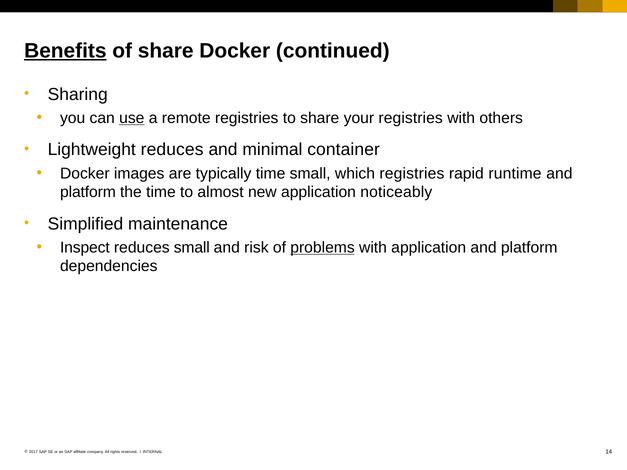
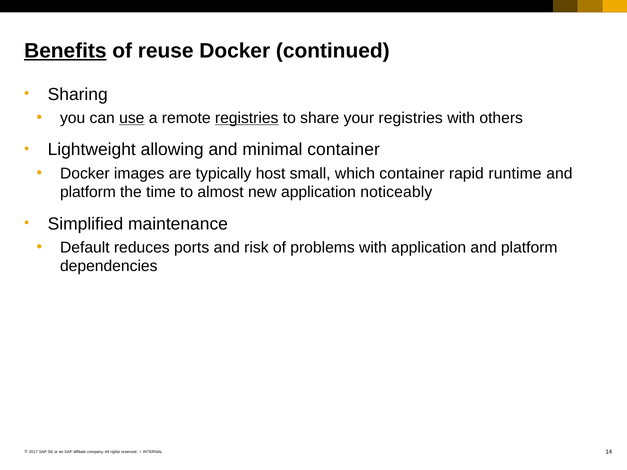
of share: share -> reuse (166, 51)
registries underline: none -> present (247, 118)
Lightweight reduces: reduces -> allowing (172, 150)
typically time: time -> host (271, 173)
which registries: registries -> container (412, 173)
Inspect: Inspect -> Default (85, 248)
reduces small: small -> ports (192, 248)
problems underline: present -> none (323, 248)
